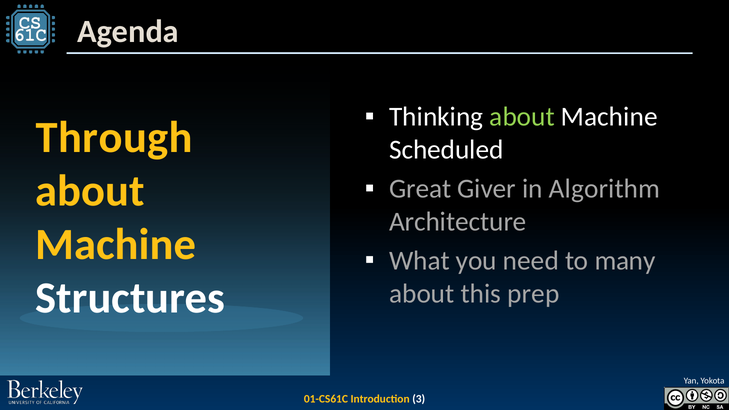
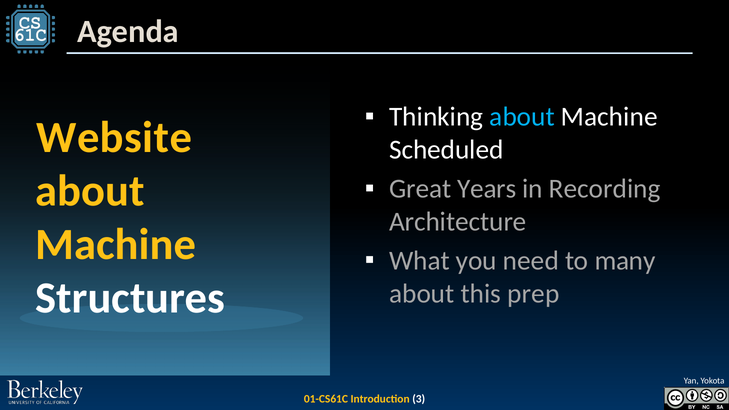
about colour: light green -> light blue (522, 117)
Through: Through -> Website (114, 138)
Giver: Giver -> Years (487, 189)
Algorithm: Algorithm -> Recording (605, 189)
